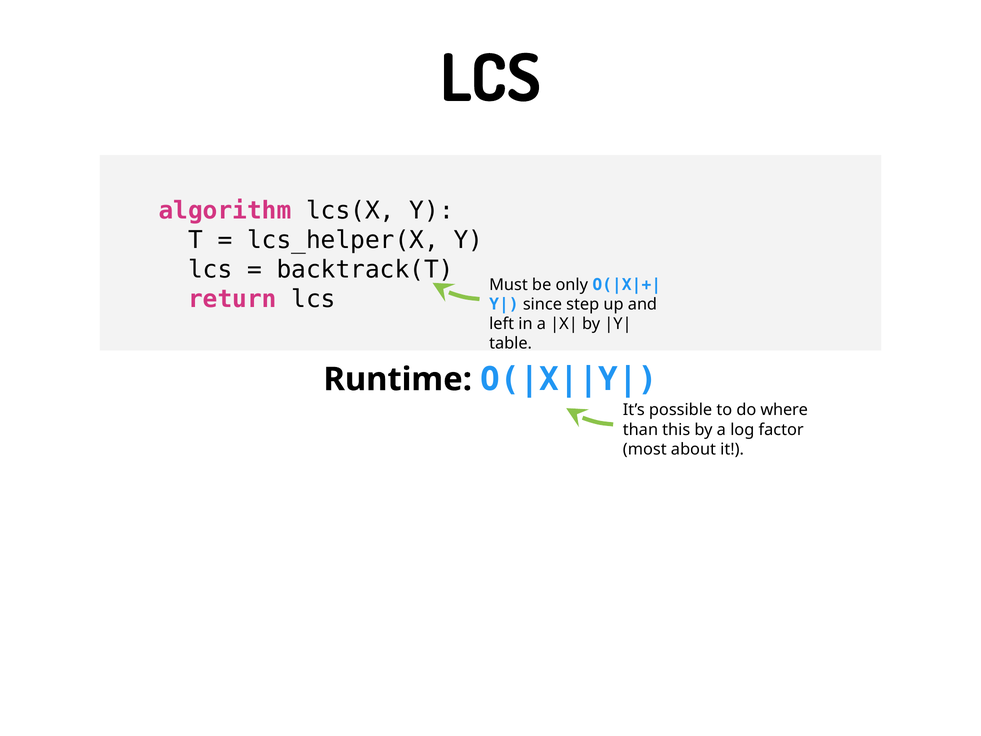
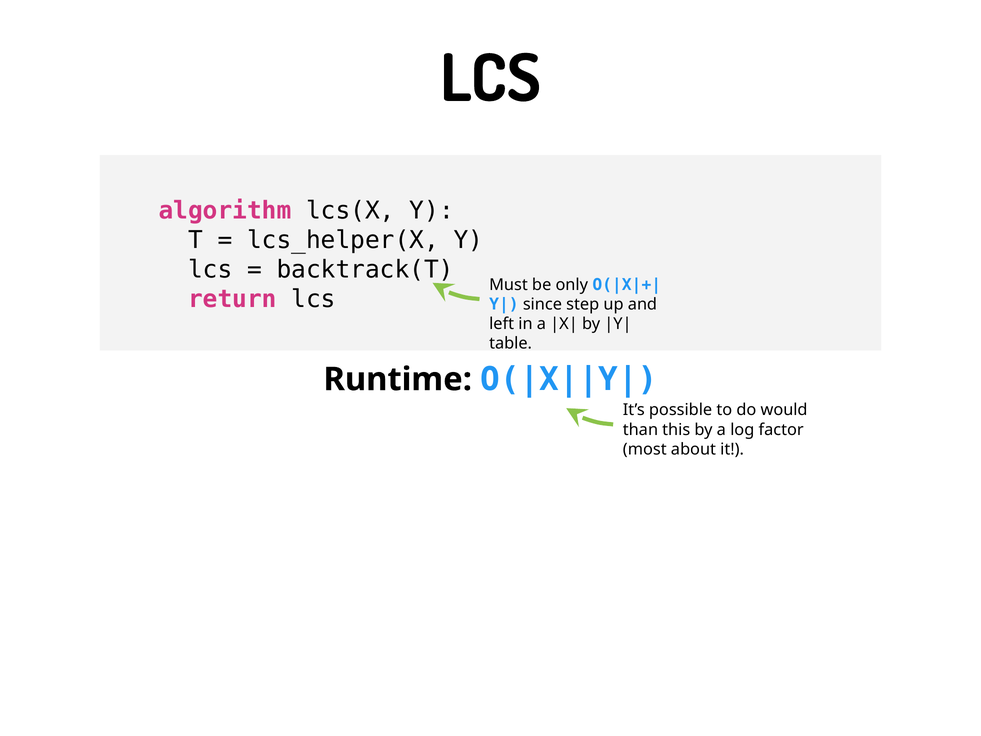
where: where -> would (784, 410)
